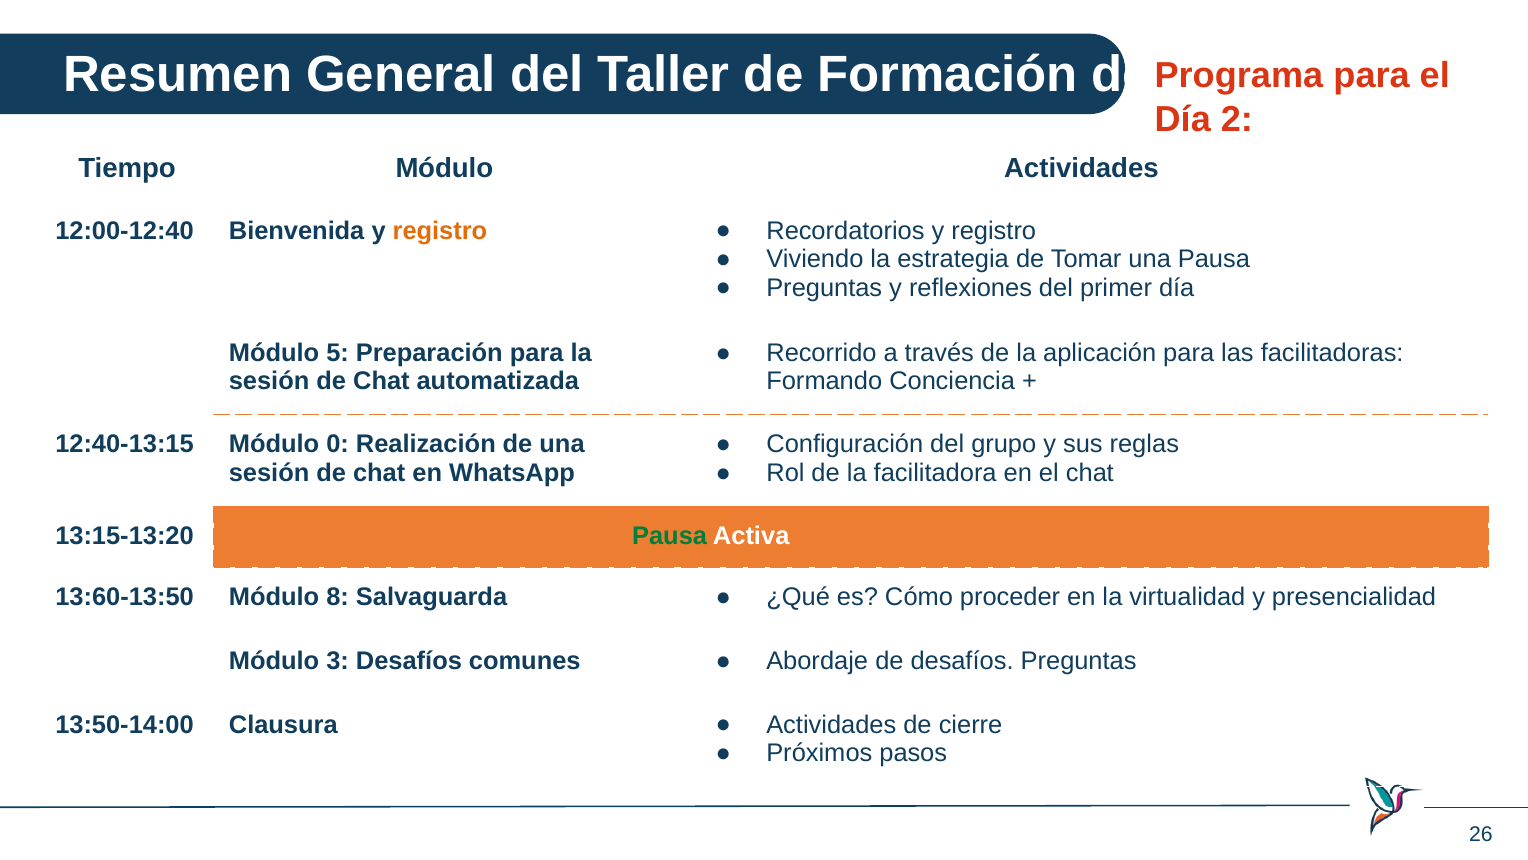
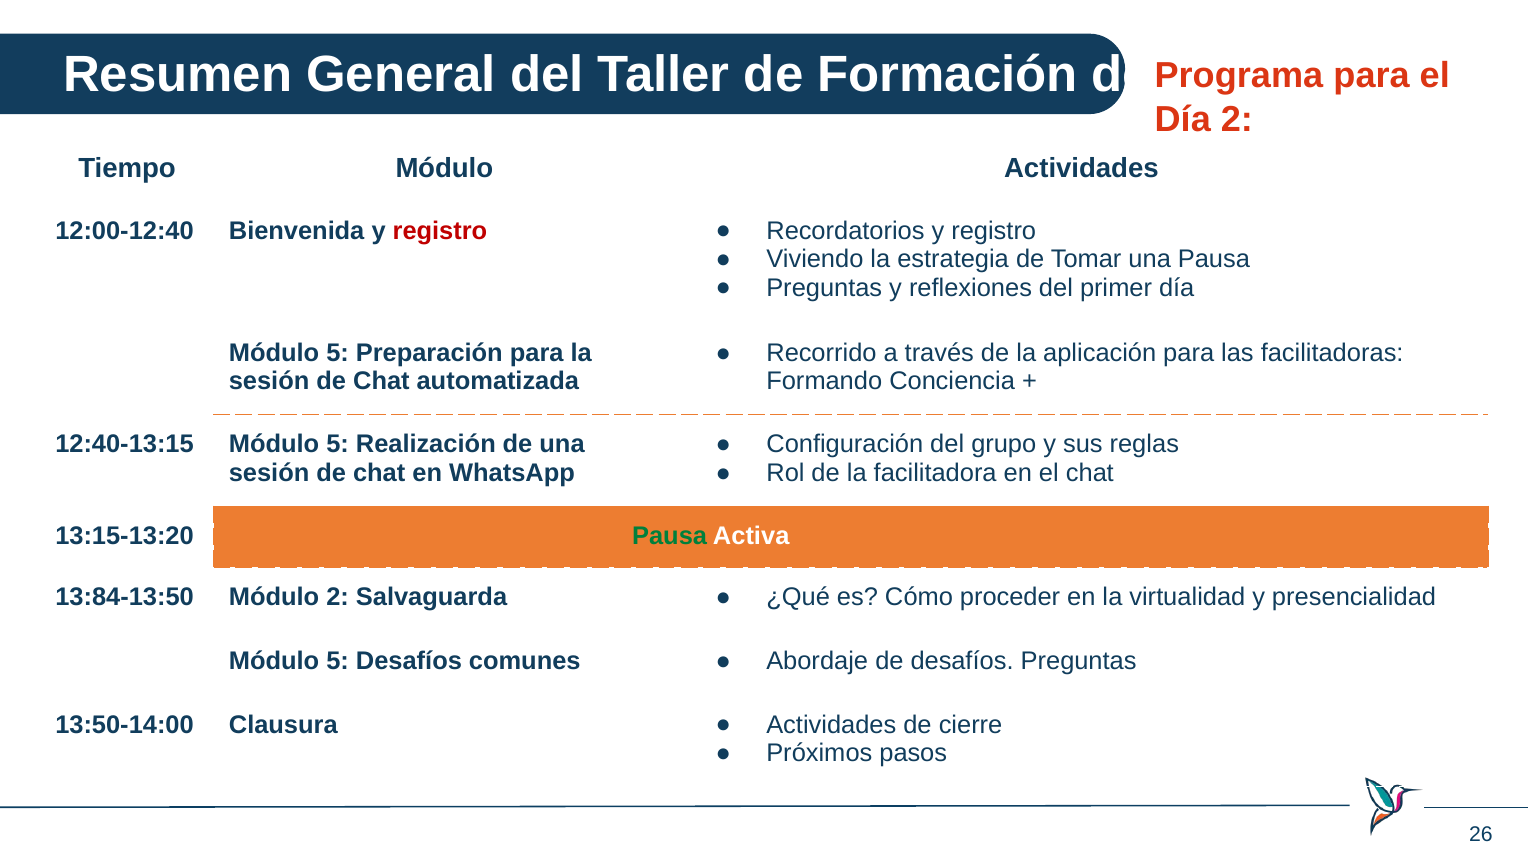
registro colour: orange -> red (440, 230)
12:40-13:15 Módulo 0: 0 -> 5 (338, 444)
13:60-13:50: 13:60-13:50 -> 13:84-13:50 (125, 597)
Módulo 8: 8 -> 2 (338, 597)
3: 3 -> 5 (338, 661)
